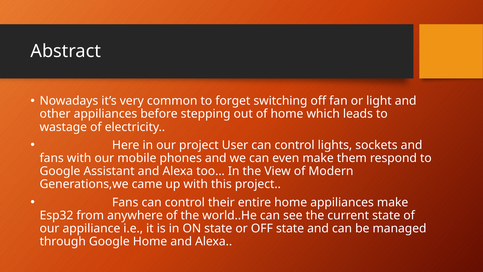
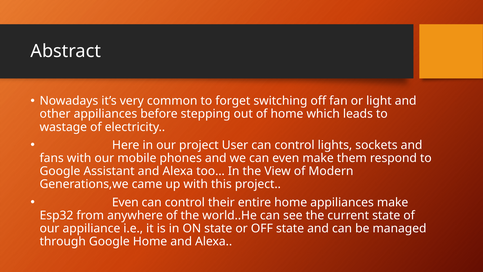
Fans: Fans -> Even (125, 202)
